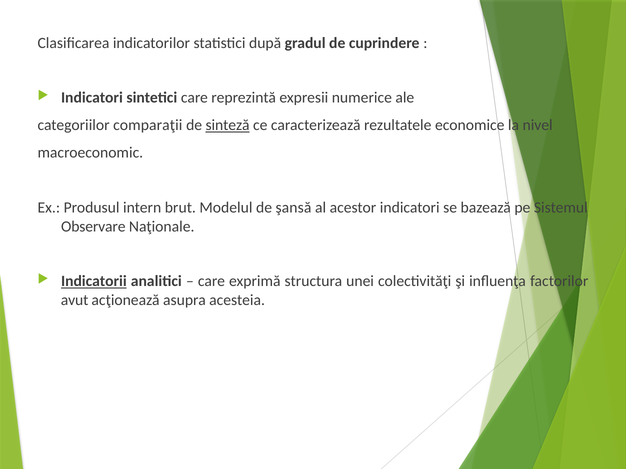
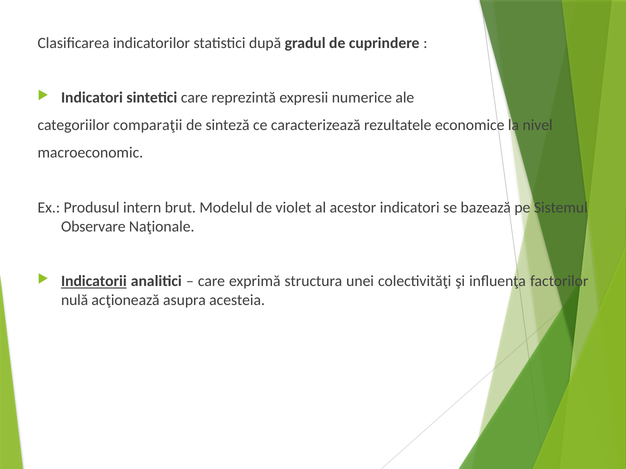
sinteză underline: present -> none (228, 125)
şansă: şansă -> violet (293, 208)
avut: avut -> nulă (75, 300)
